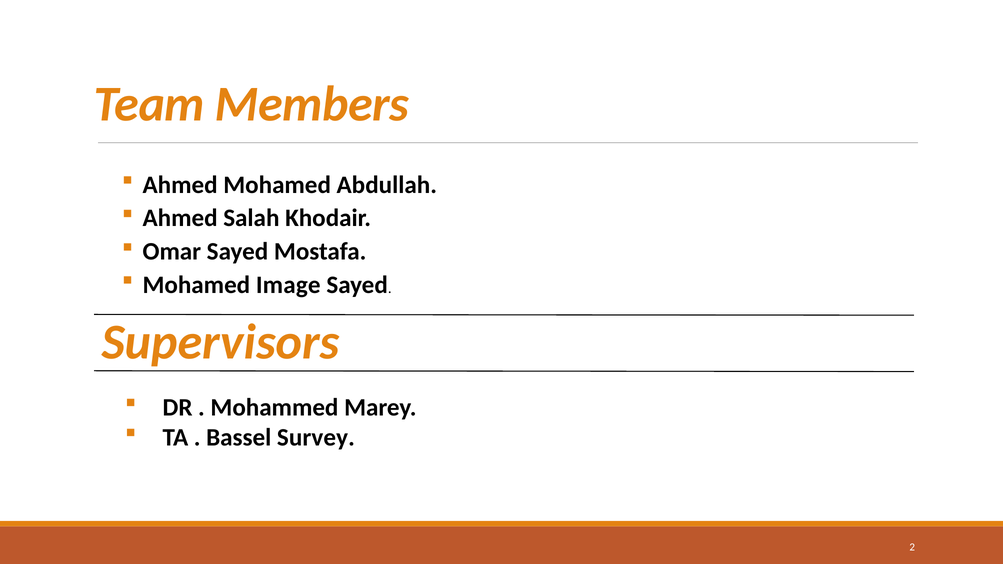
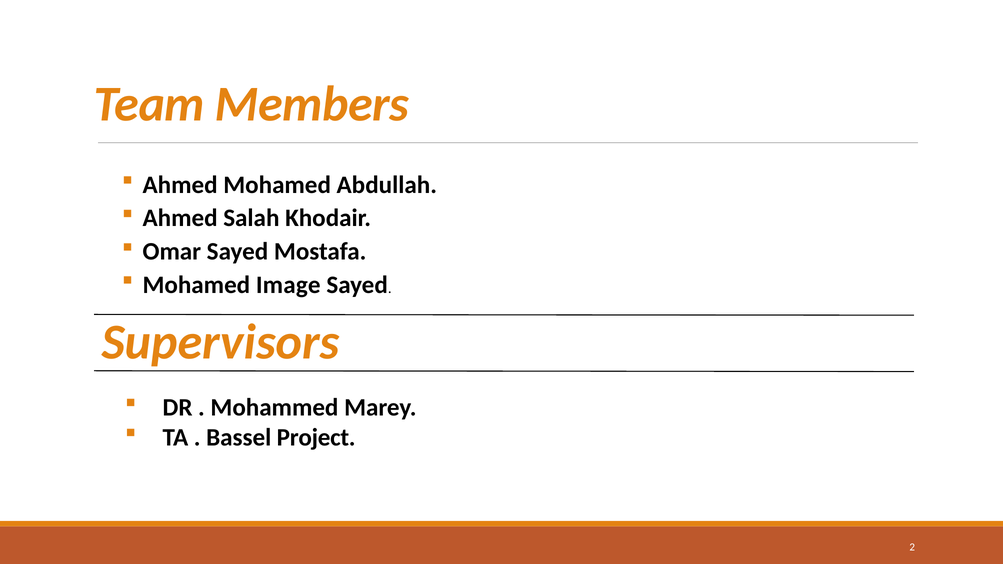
Survey: Survey -> Project (316, 438)
